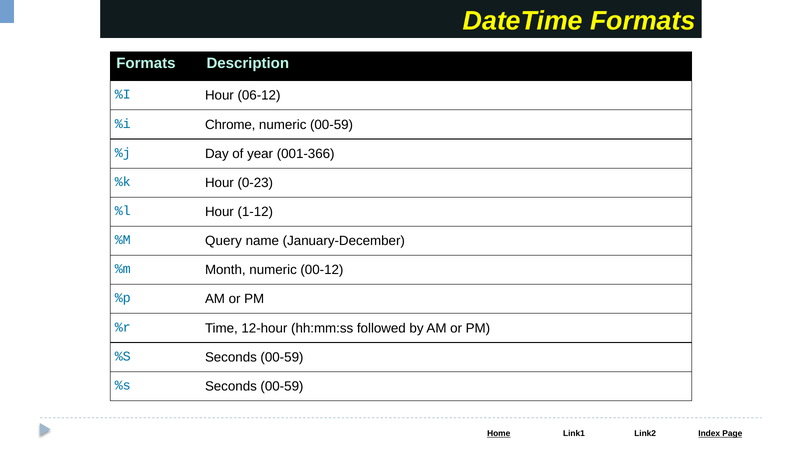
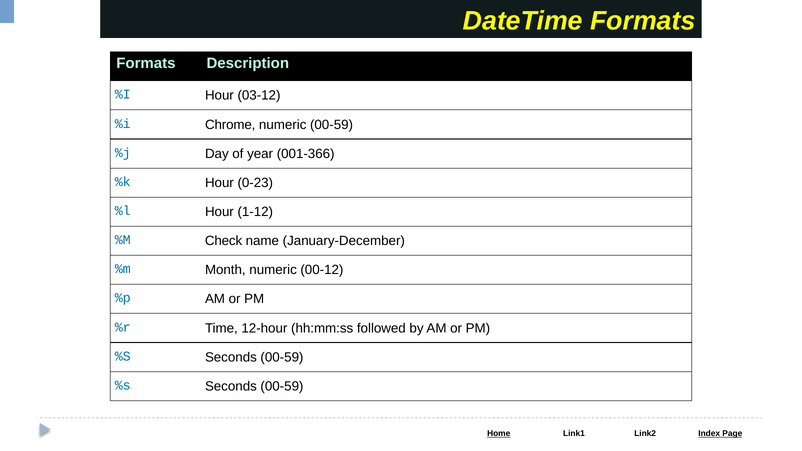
06-12: 06-12 -> 03-12 (259, 96)
Query: Query -> Check (224, 241)
